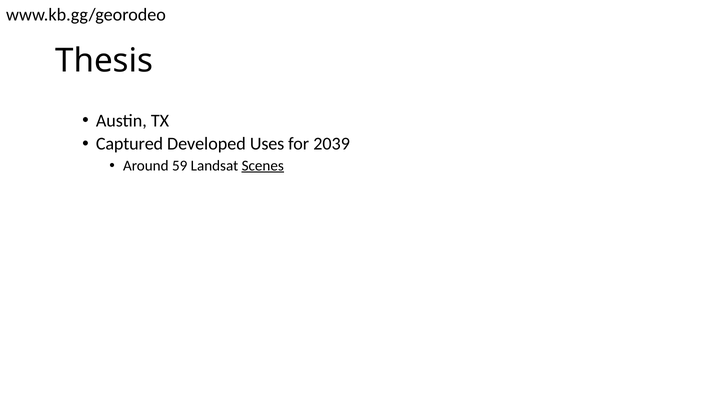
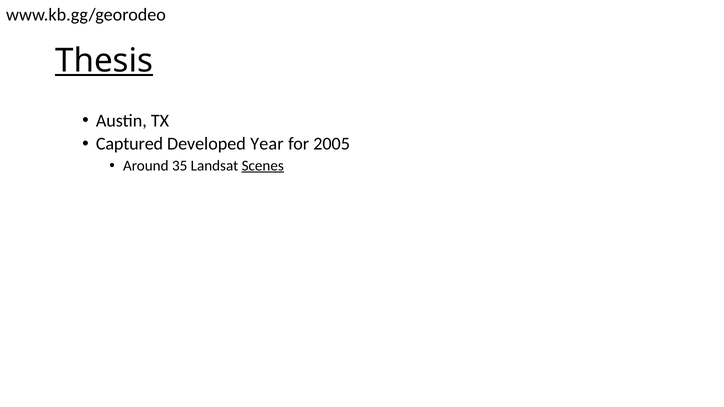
Thesis underline: none -> present (104, 61)
Uses: Uses -> Year (267, 144)
2039: 2039 -> 2005 (332, 144)
59: 59 -> 35 (180, 166)
